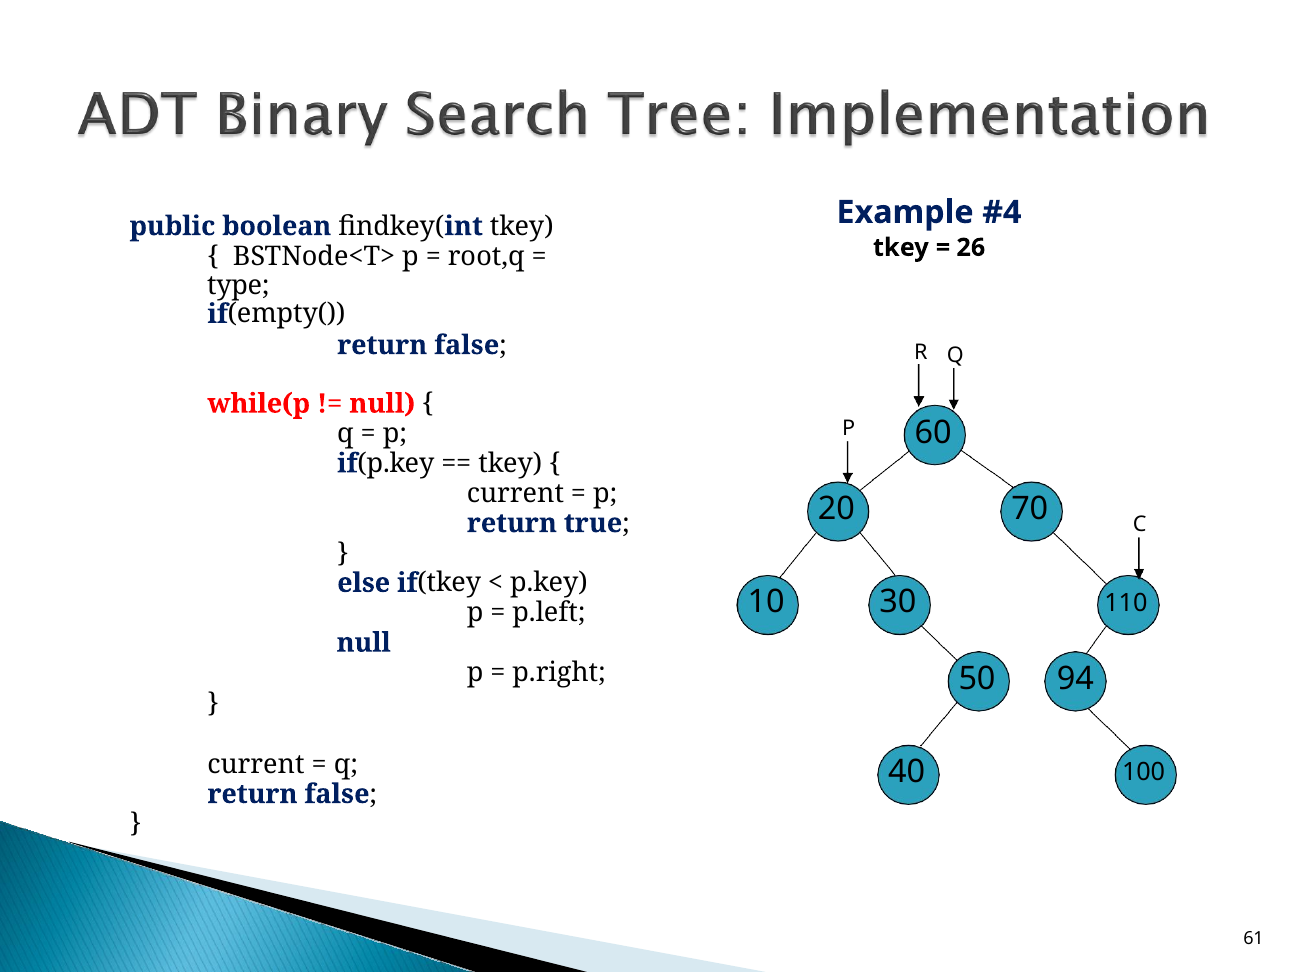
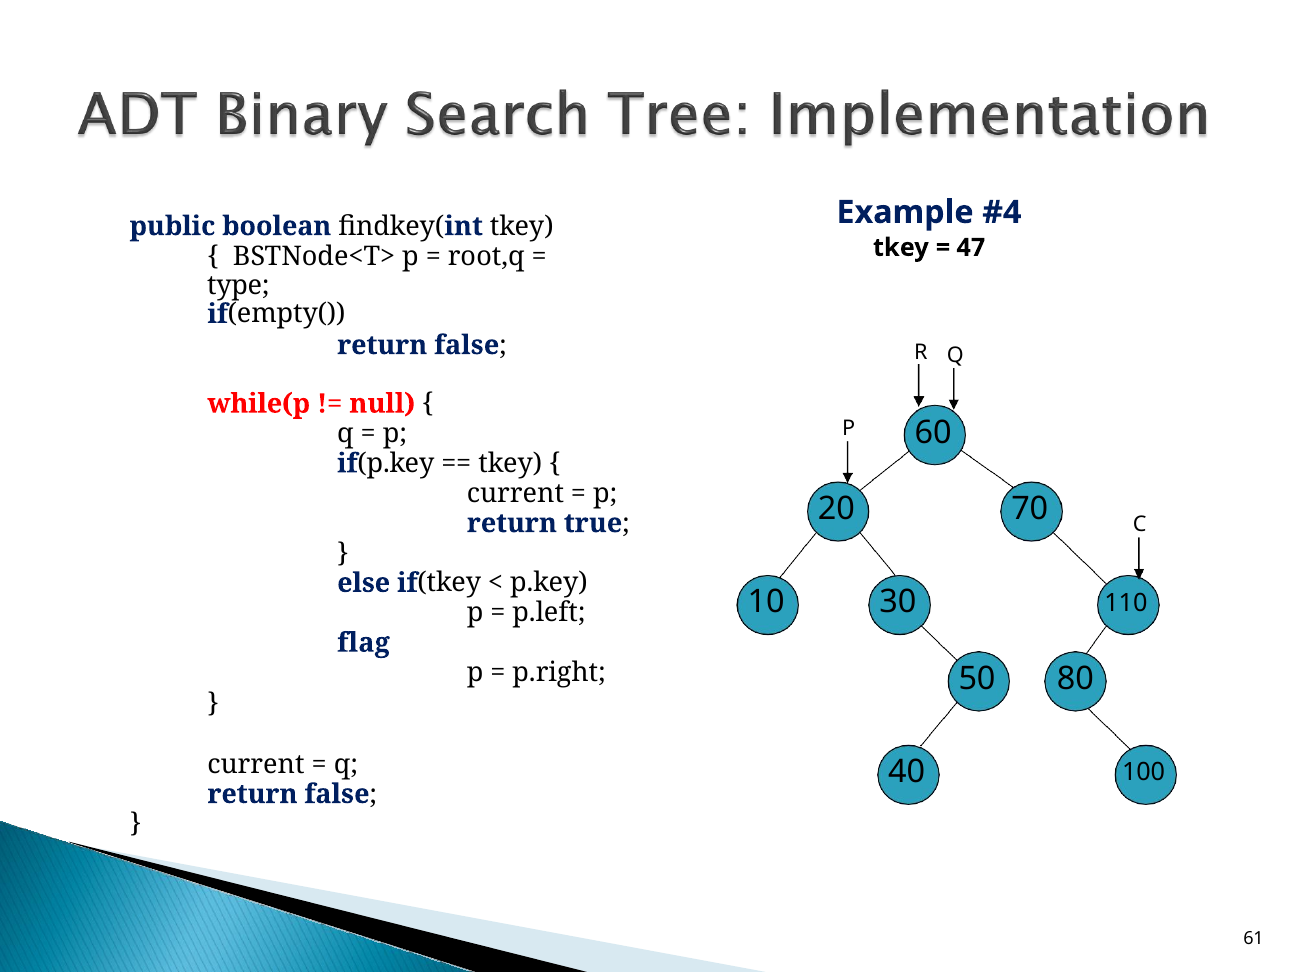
26: 26 -> 47 (971, 248)
null: null -> flag (364, 643)
94: 94 -> 80 (1075, 679)
